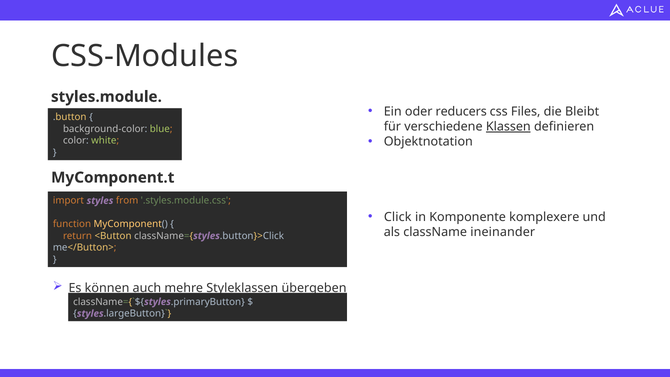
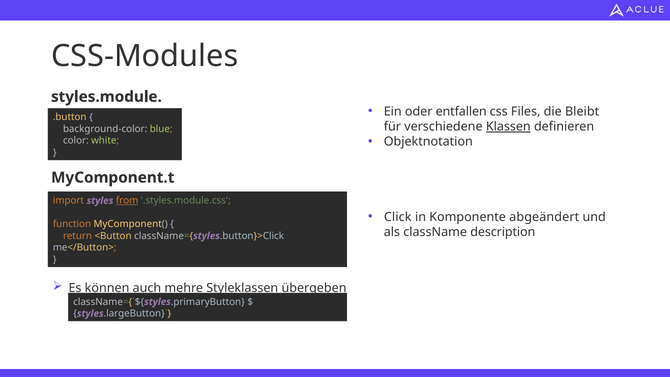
reducers: reducers -> entfallen (461, 111)
from underline: none -> present (127, 201)
komplexere: komplexere -> abgeändert (544, 217)
ineinander: ineinander -> description (503, 232)
